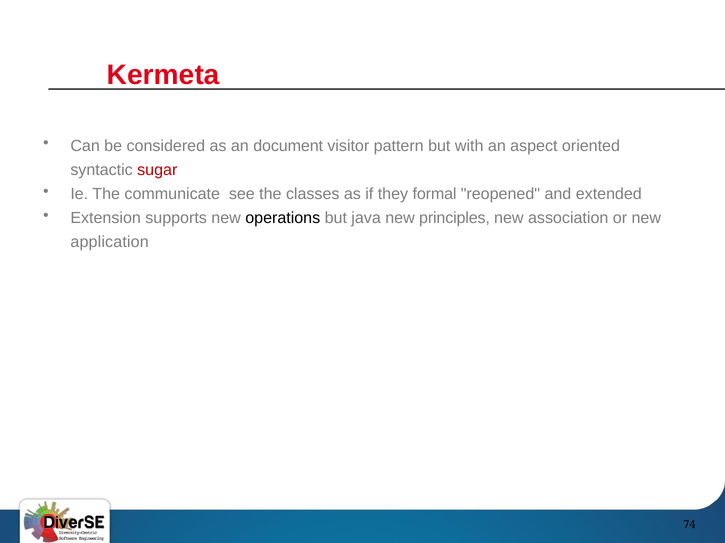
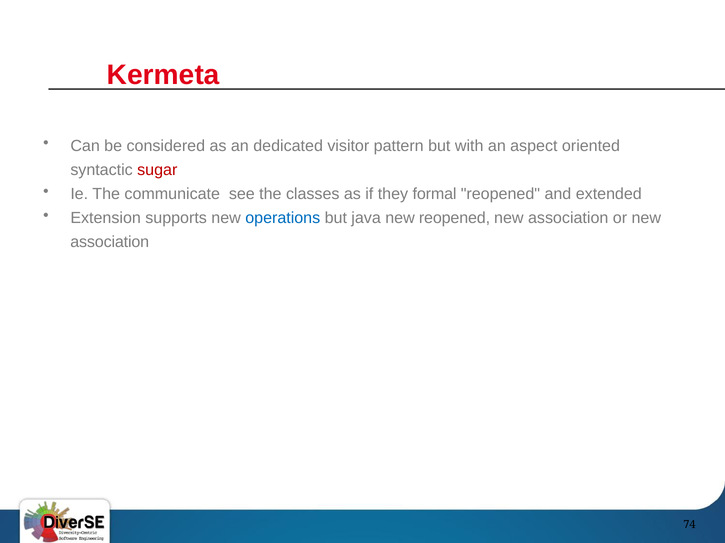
document: document -> dedicated (288, 146)
operations colour: black -> blue (283, 218)
new principles: principles -> reopened (455, 218)
application: application -> association (110, 243)
